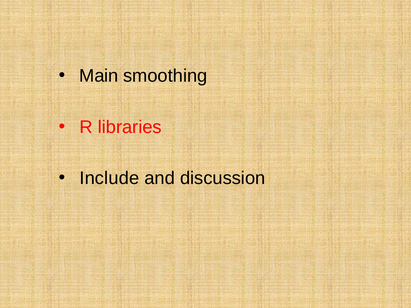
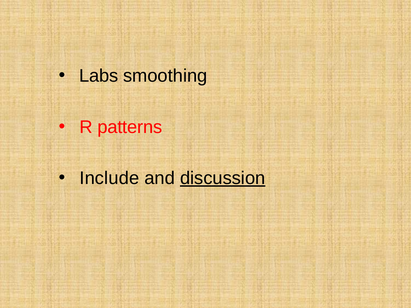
Main: Main -> Labs (99, 76)
libraries: libraries -> patterns (130, 127)
discussion underline: none -> present (223, 178)
